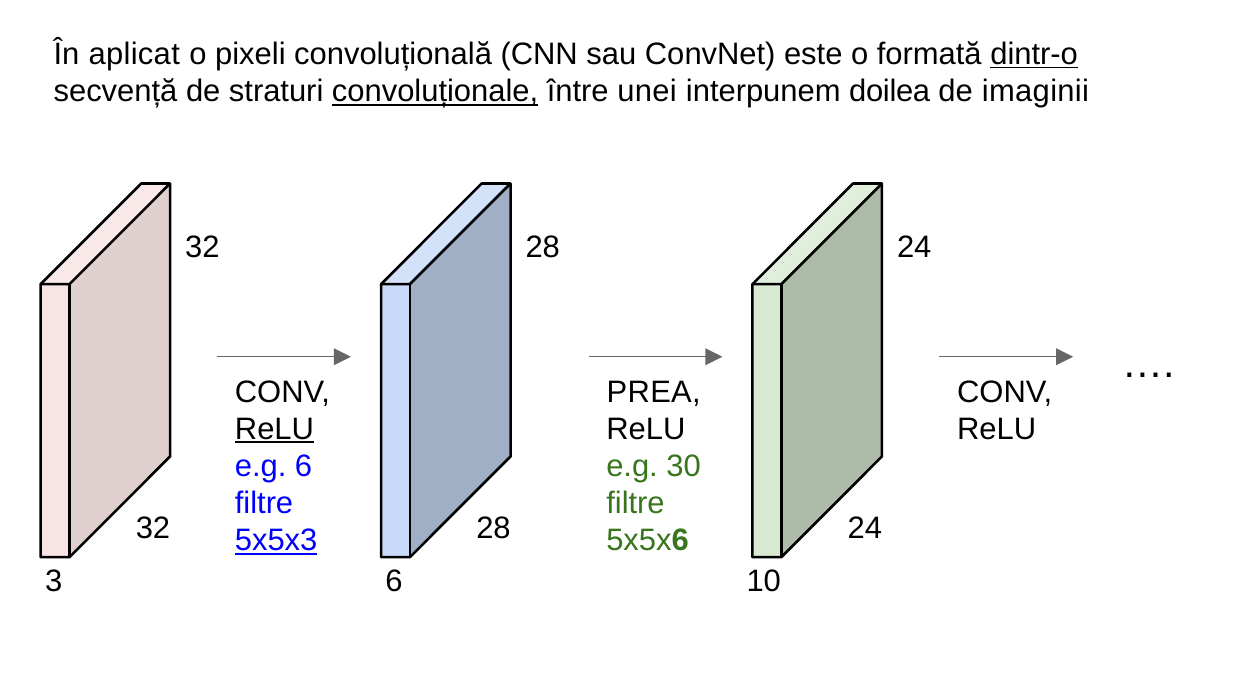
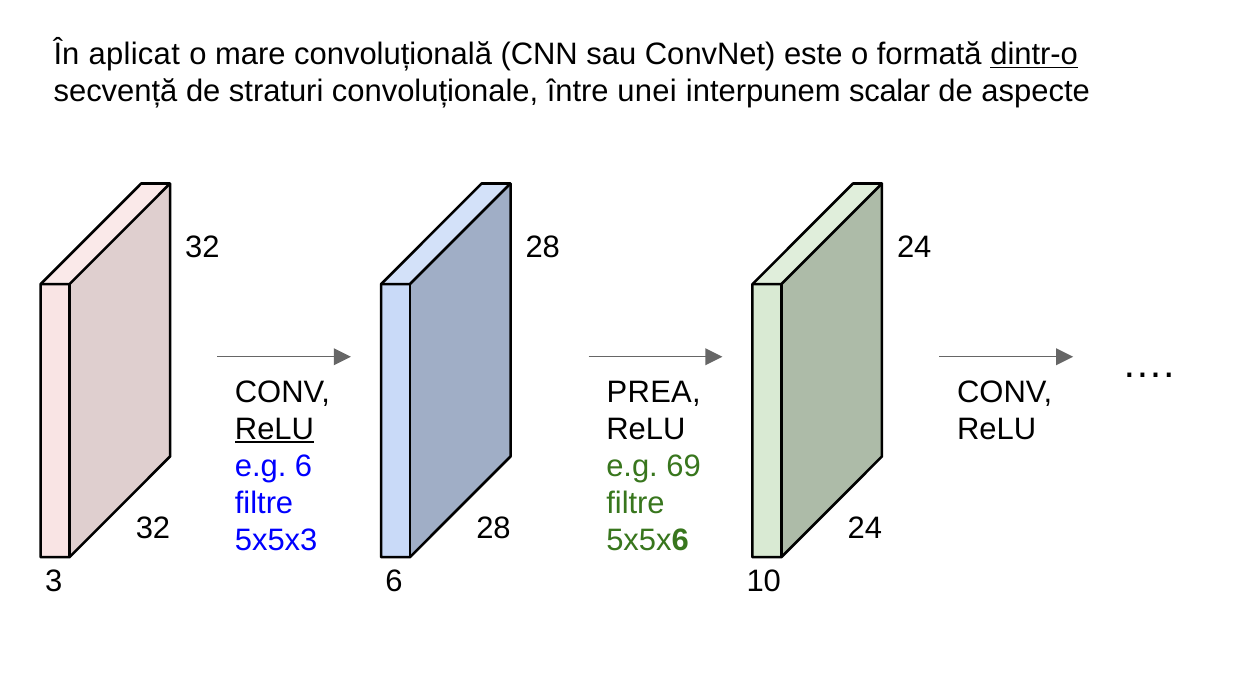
pixeli: pixeli -> mare (250, 54)
convoluționale underline: present -> none (435, 91)
doilea: doilea -> scalar (890, 91)
imaginii: imaginii -> aspecte (1036, 91)
30: 30 -> 69 (684, 466)
5x5x3 underline: present -> none (276, 540)
